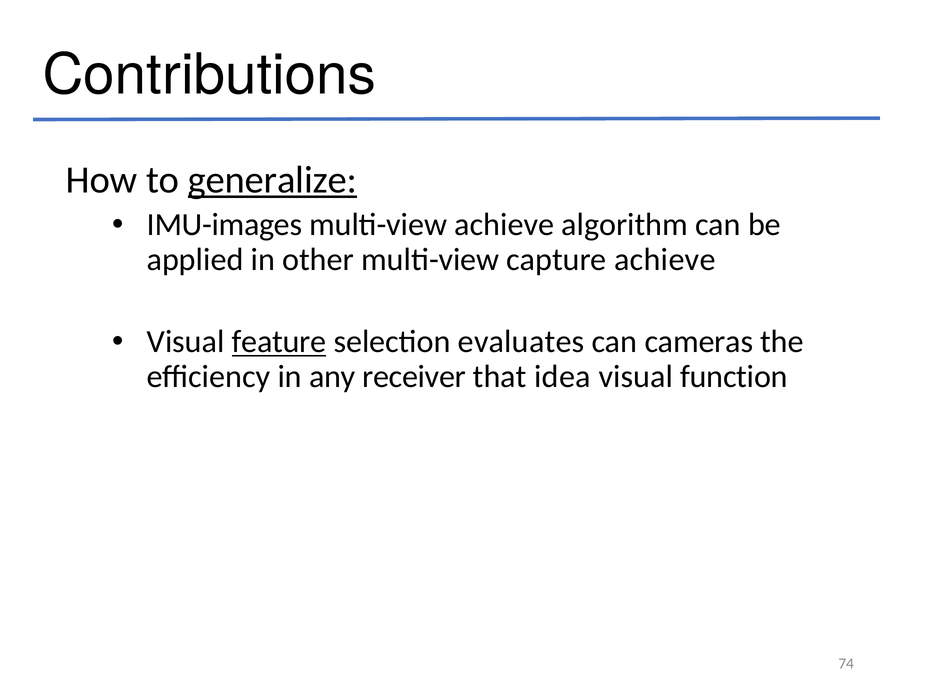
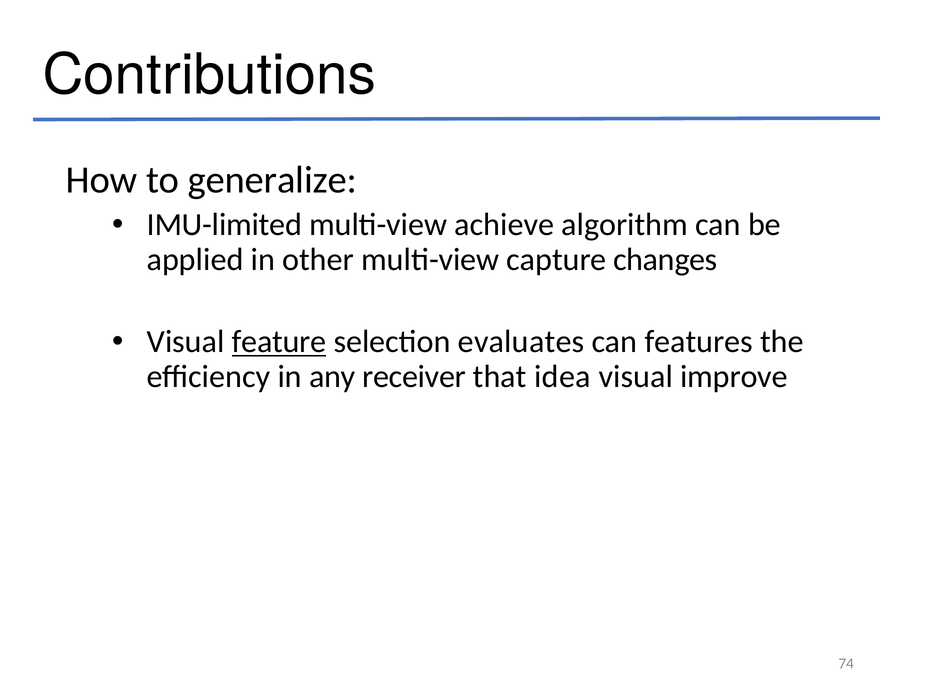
generalize underline: present -> none (273, 180)
IMU-images: IMU-images -> IMU-limited (224, 225)
capture achieve: achieve -> changes (665, 260)
cameras: cameras -> features (699, 342)
function: function -> improve (734, 377)
